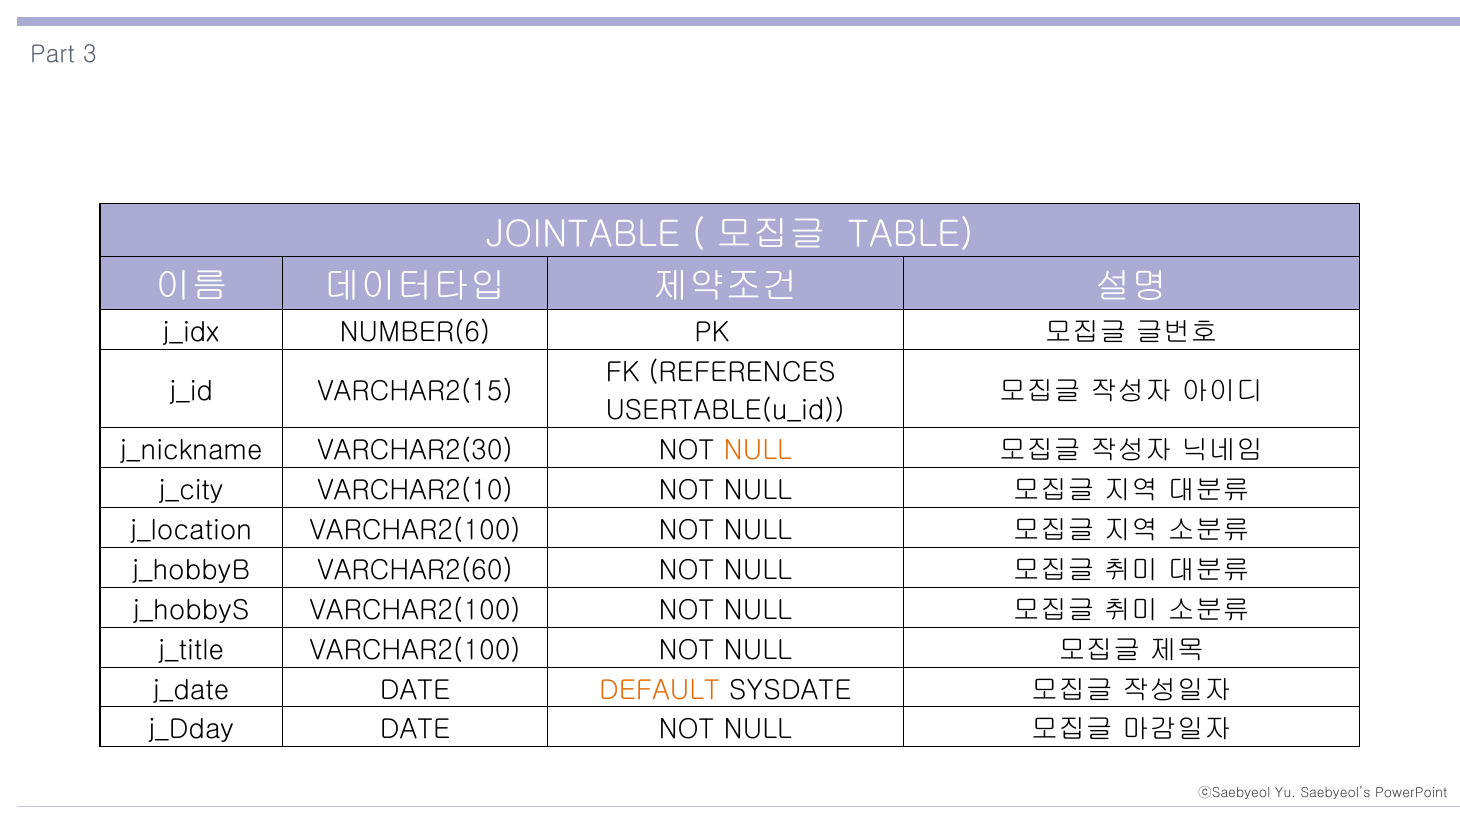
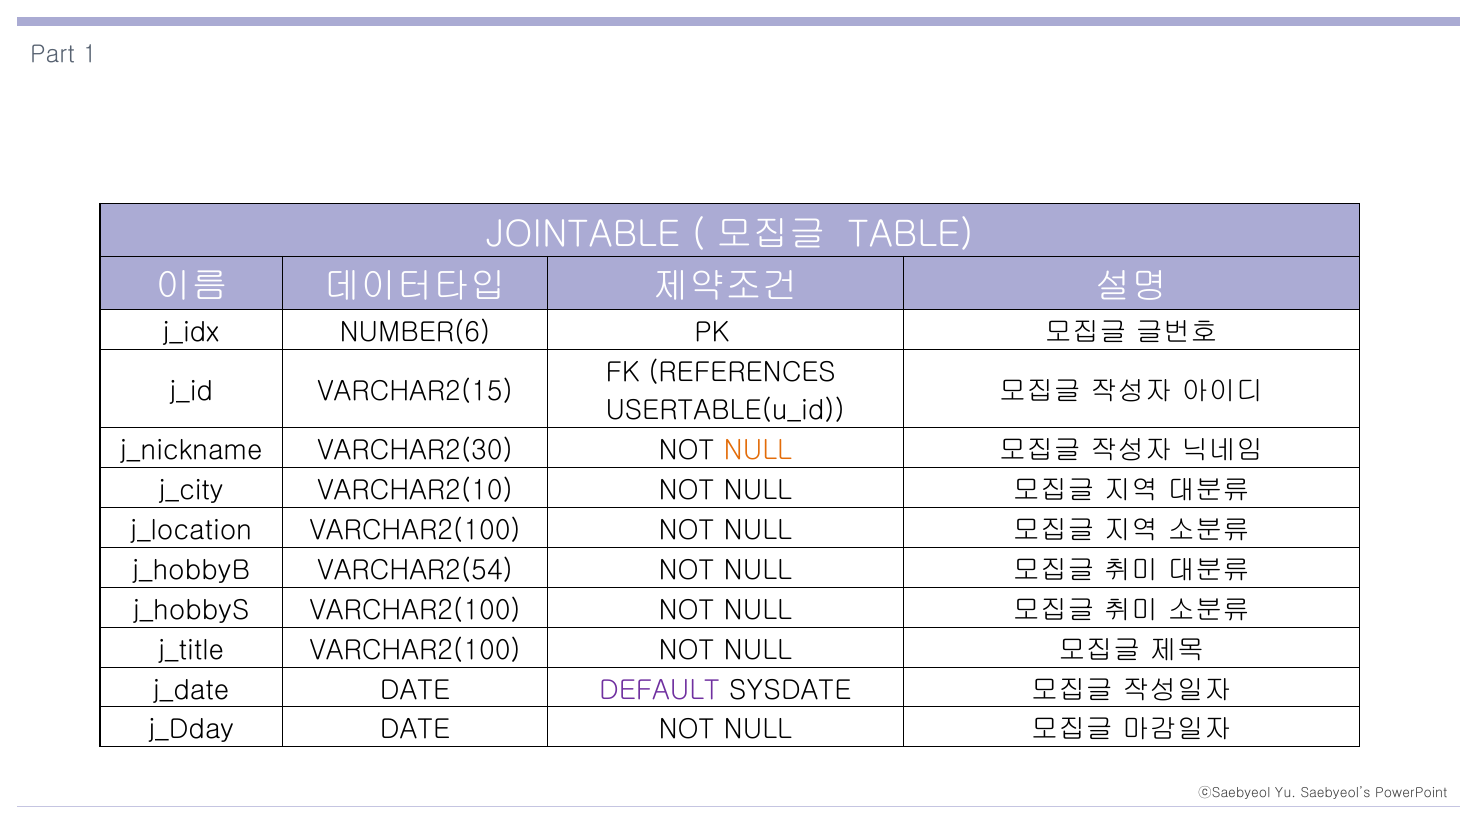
3: 3 -> 1 (90, 54)
VARCHAR2(60: VARCHAR2(60 -> VARCHAR2(54 (415, 571)
DEFAULT colour: orange -> purple (660, 690)
